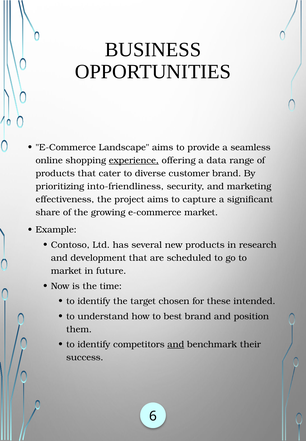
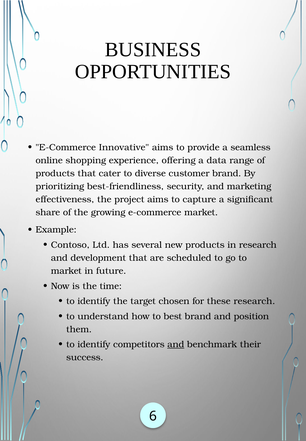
Landscape: Landscape -> Innovative (124, 148)
experience underline: present -> none (134, 161)
into-friendliness: into-friendliness -> best-friendliness (125, 187)
these intended: intended -> research (254, 302)
